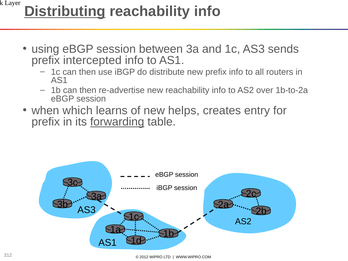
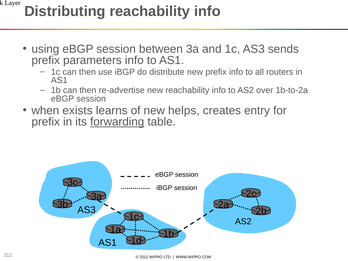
Distributing underline: present -> none (65, 11)
intercepted: intercepted -> parameters (92, 60)
which: which -> exists (78, 111)
